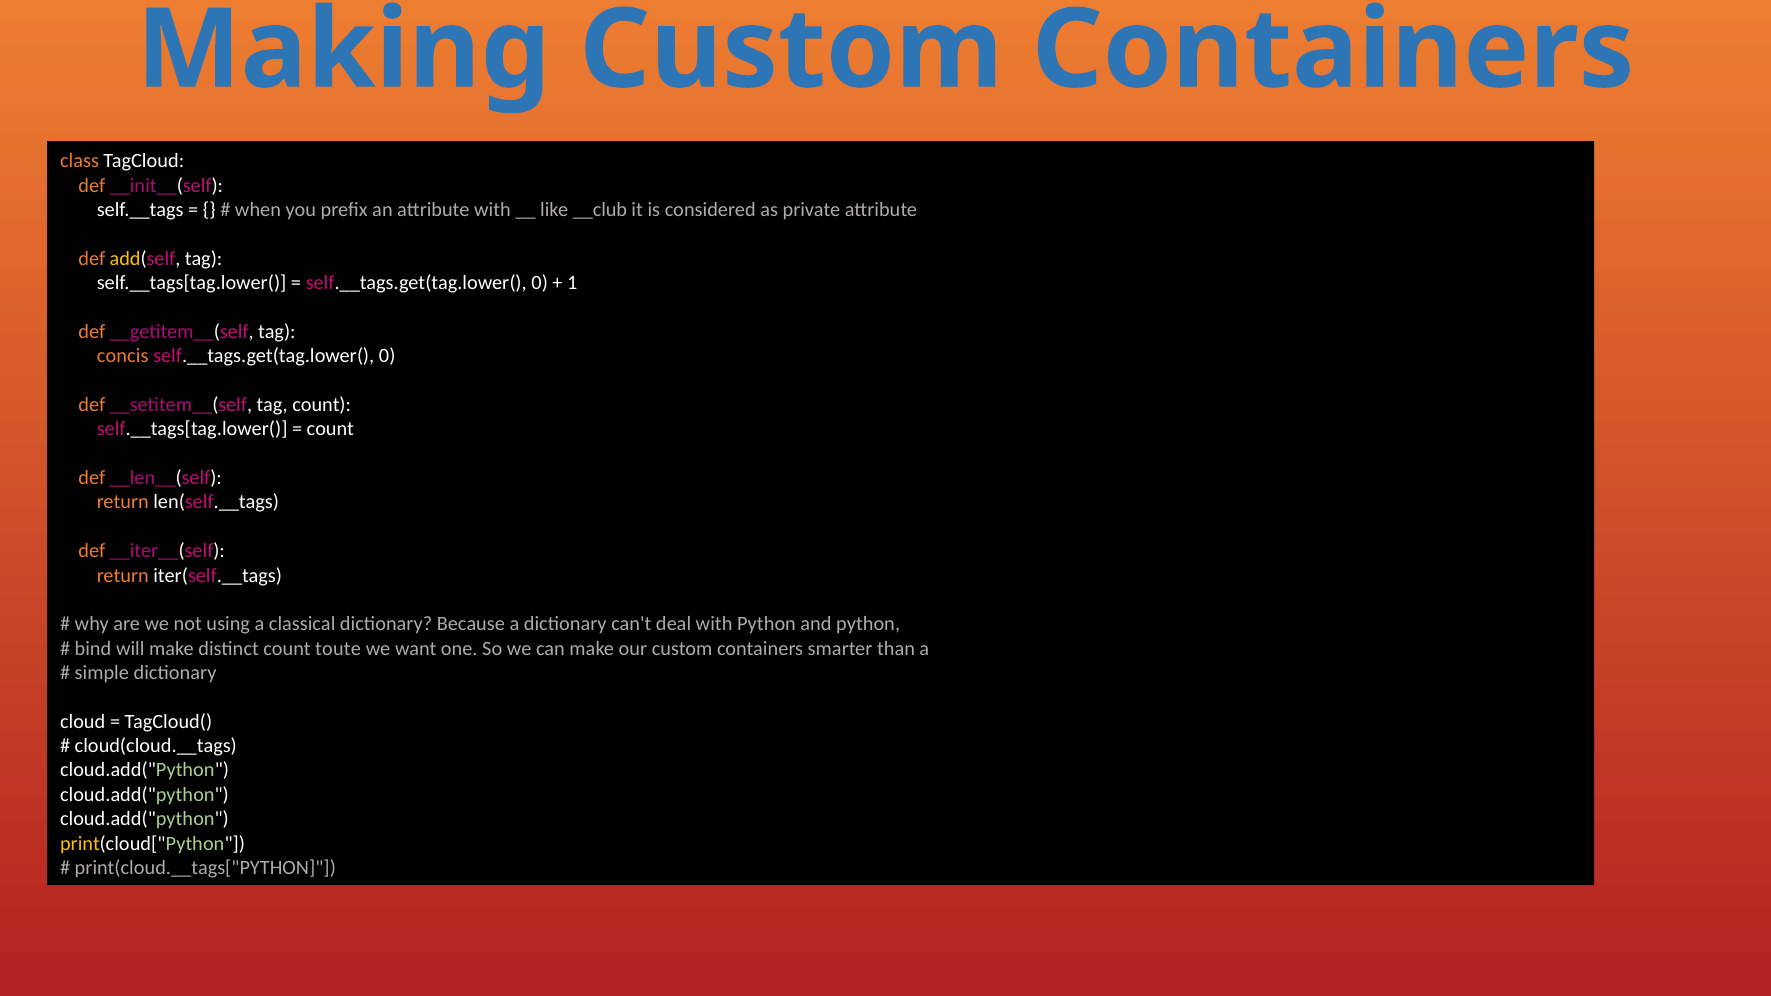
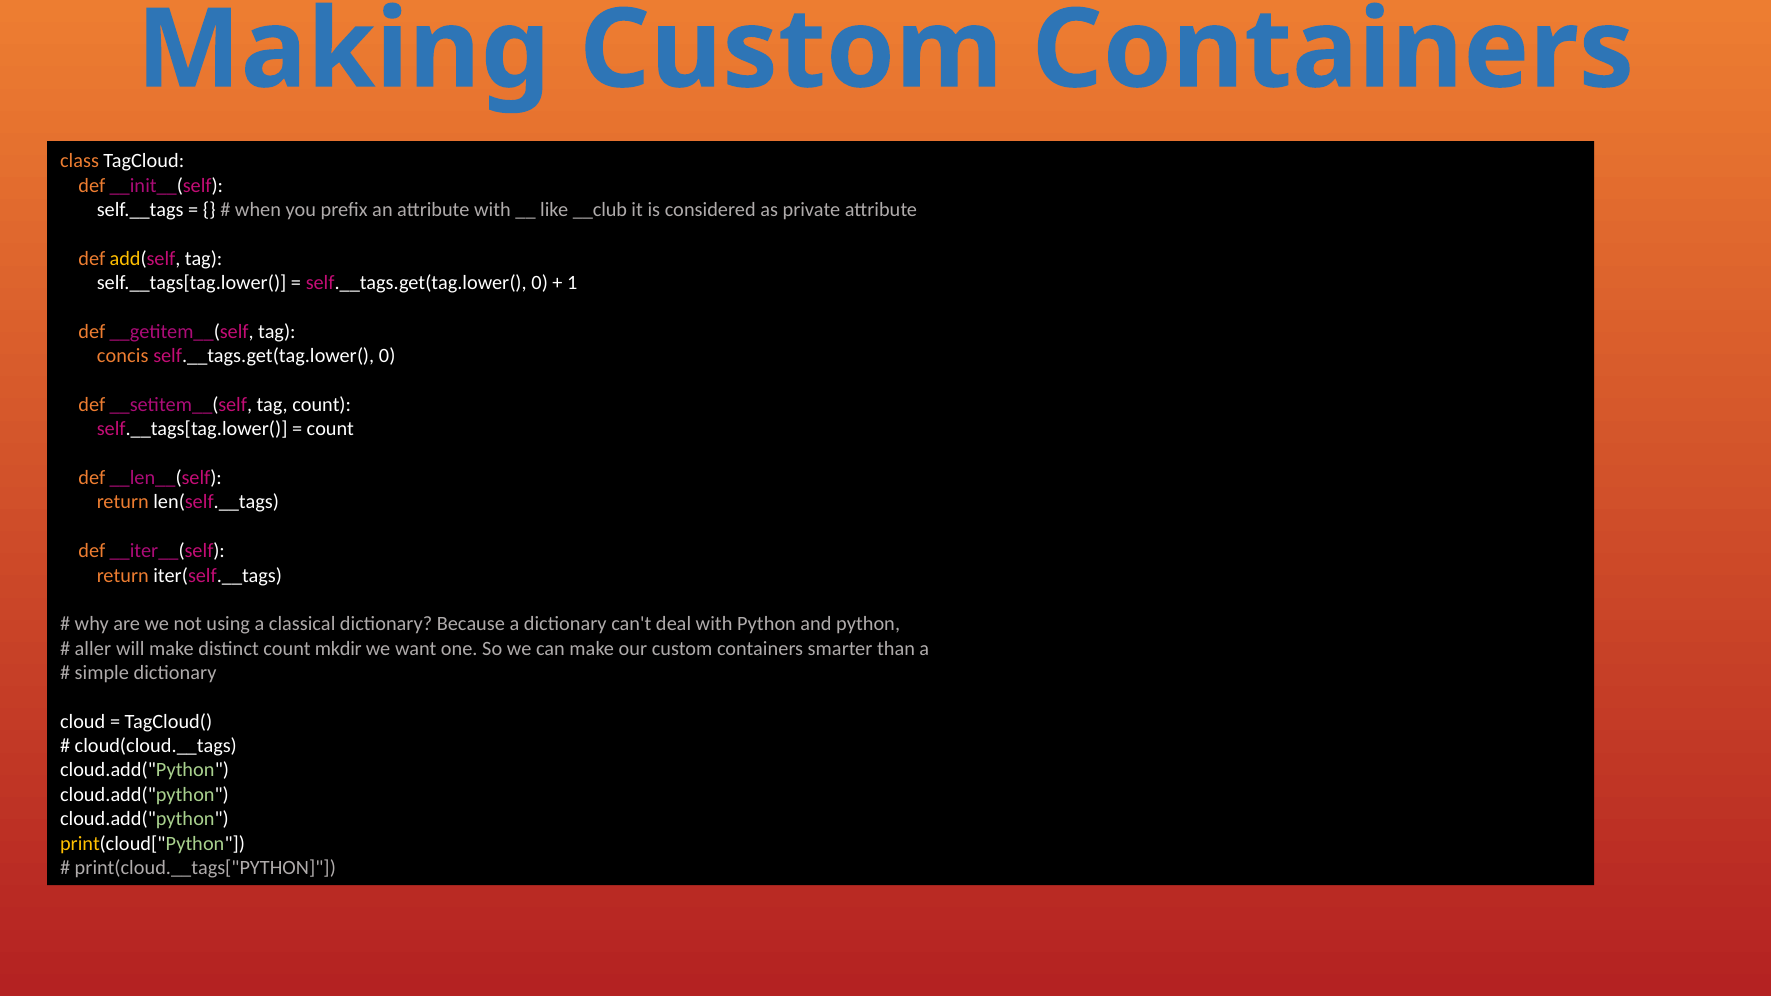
bind: bind -> aller (93, 649)
toute: toute -> mkdir (338, 649)
